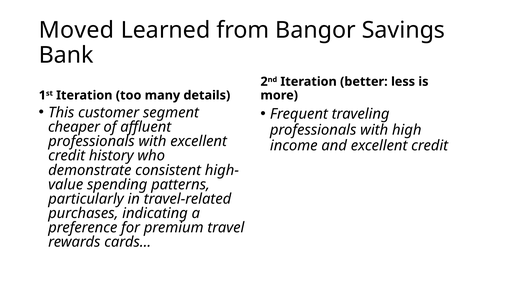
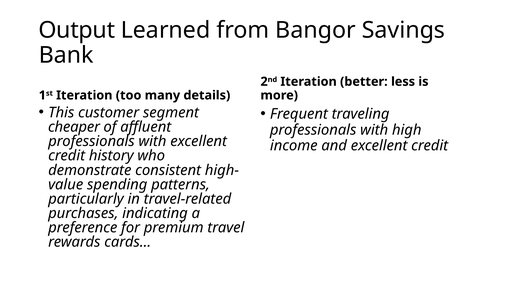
Moved: Moved -> Output (77, 30)
